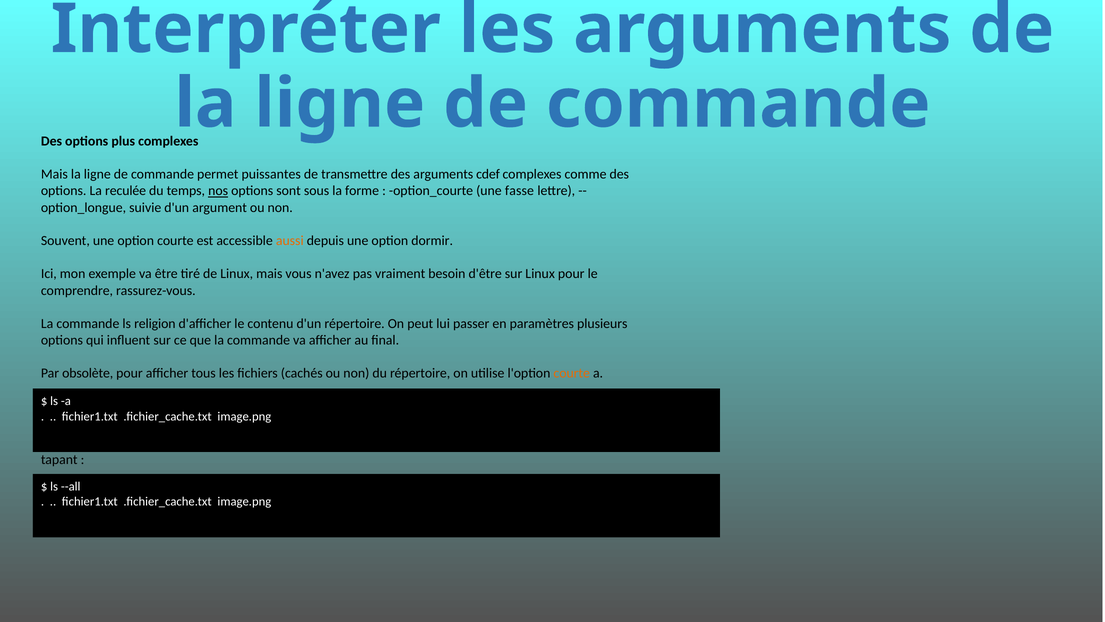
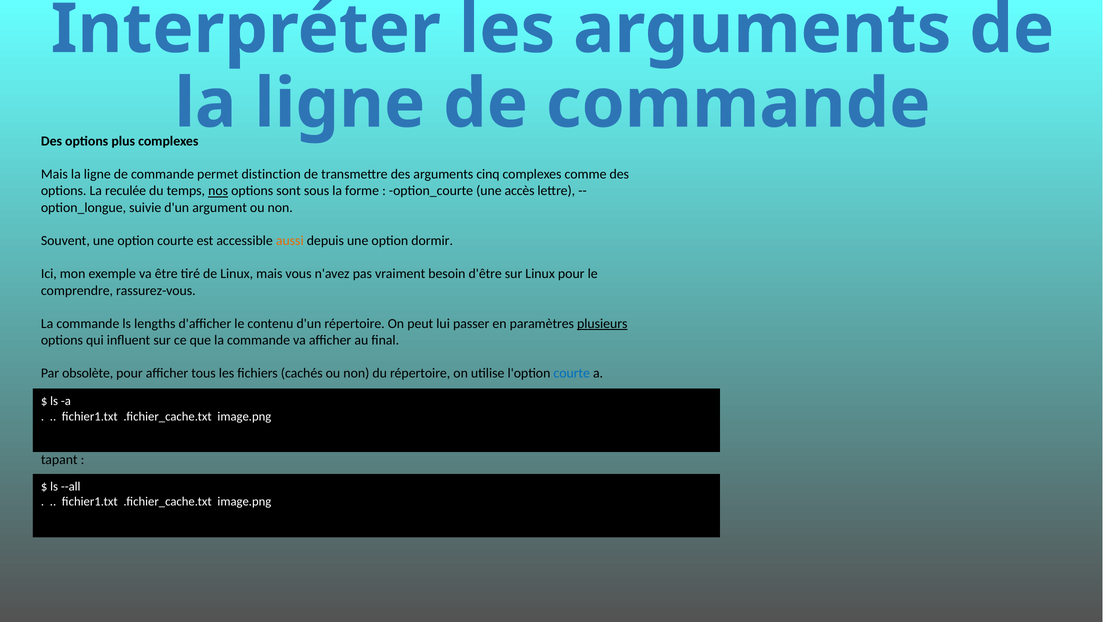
puissantes: puissantes -> distinction (271, 174)
cdef: cdef -> cinq (488, 174)
fasse: fasse -> accès (520, 191)
religion: religion -> lengths (155, 323)
plusieurs underline: none -> present (602, 323)
courte colour: orange -> blue (572, 373)
